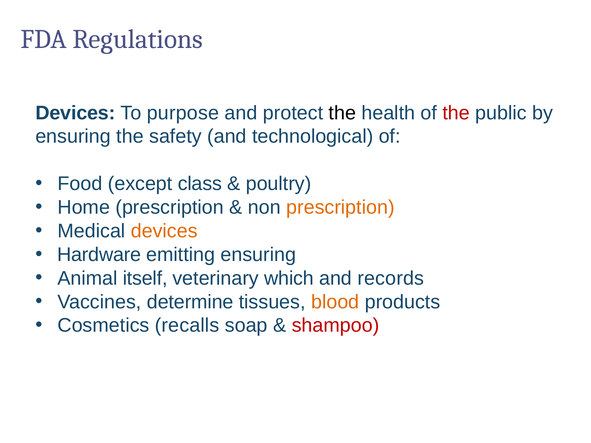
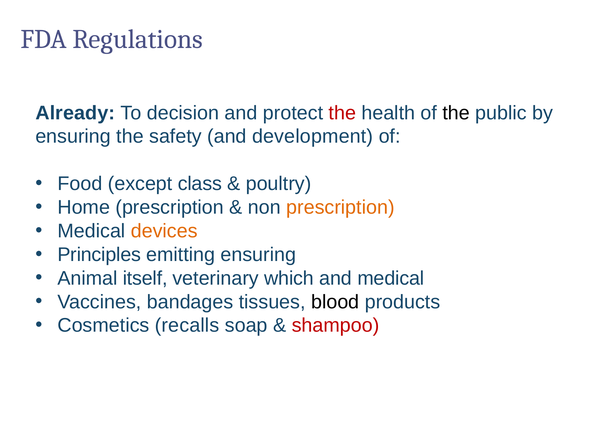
Devices: Devices -> Already (75, 113)
purpose: purpose -> decision (183, 113)
the colour: black -> red (342, 113)
the colour: red -> black (456, 113)
technological: technological -> development (313, 137)
Hardware: Hardware -> Principles (99, 255)
and records: records -> medical (391, 278)
determine: determine -> bandages (190, 302)
blood colour: orange -> black (335, 302)
